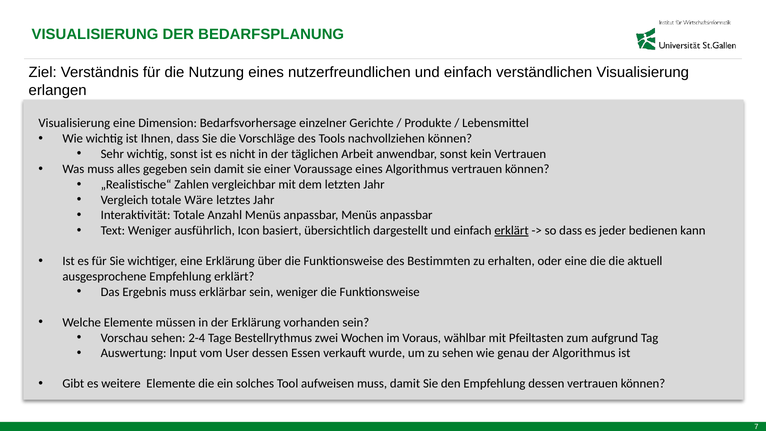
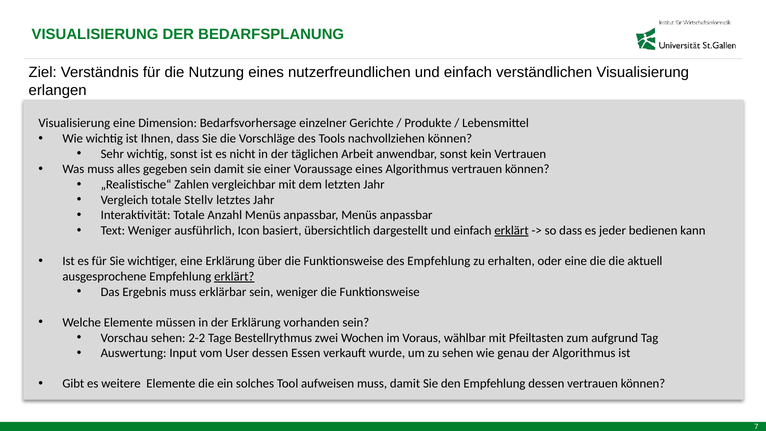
Wäre: Wäre -> Stellv (199, 200)
des Bestimmten: Bestimmten -> Empfehlung (439, 261)
erklärt underline: none -> present (234, 276)
2-4: 2-4 -> 2-2 (197, 338)
